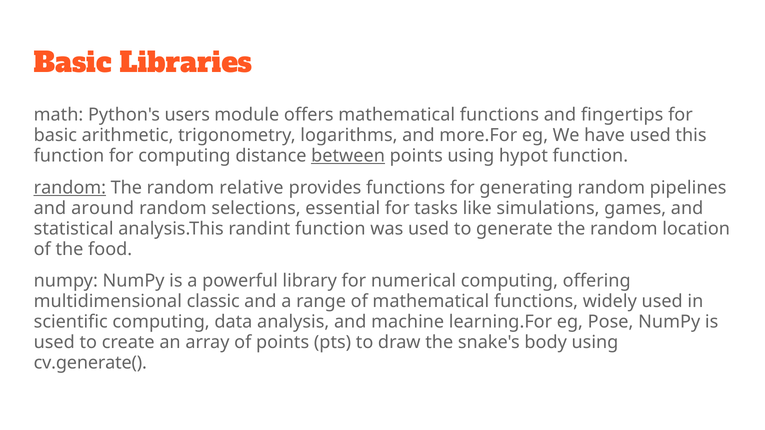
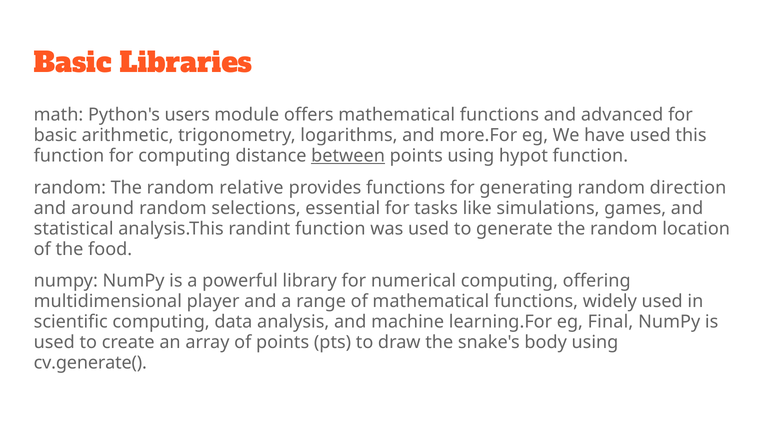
fingertips: fingertips -> advanced (622, 115)
random underline: present -> none (70, 188)
pipelines: pipelines -> direction (688, 188)
classic: classic -> player (213, 302)
Pose: Pose -> Final (610, 322)
